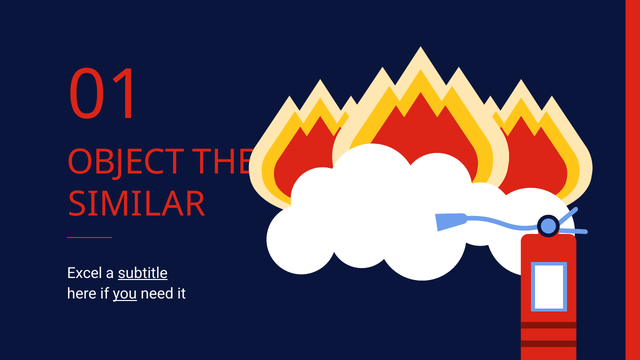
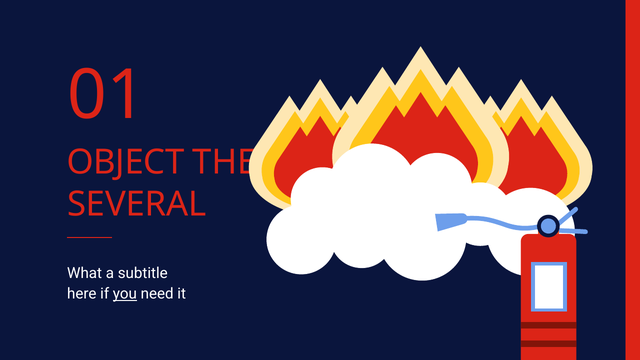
SIMILAR: SIMILAR -> SEVERAL (137, 204)
Excel: Excel -> What (85, 273)
subtitle underline: present -> none (143, 273)
